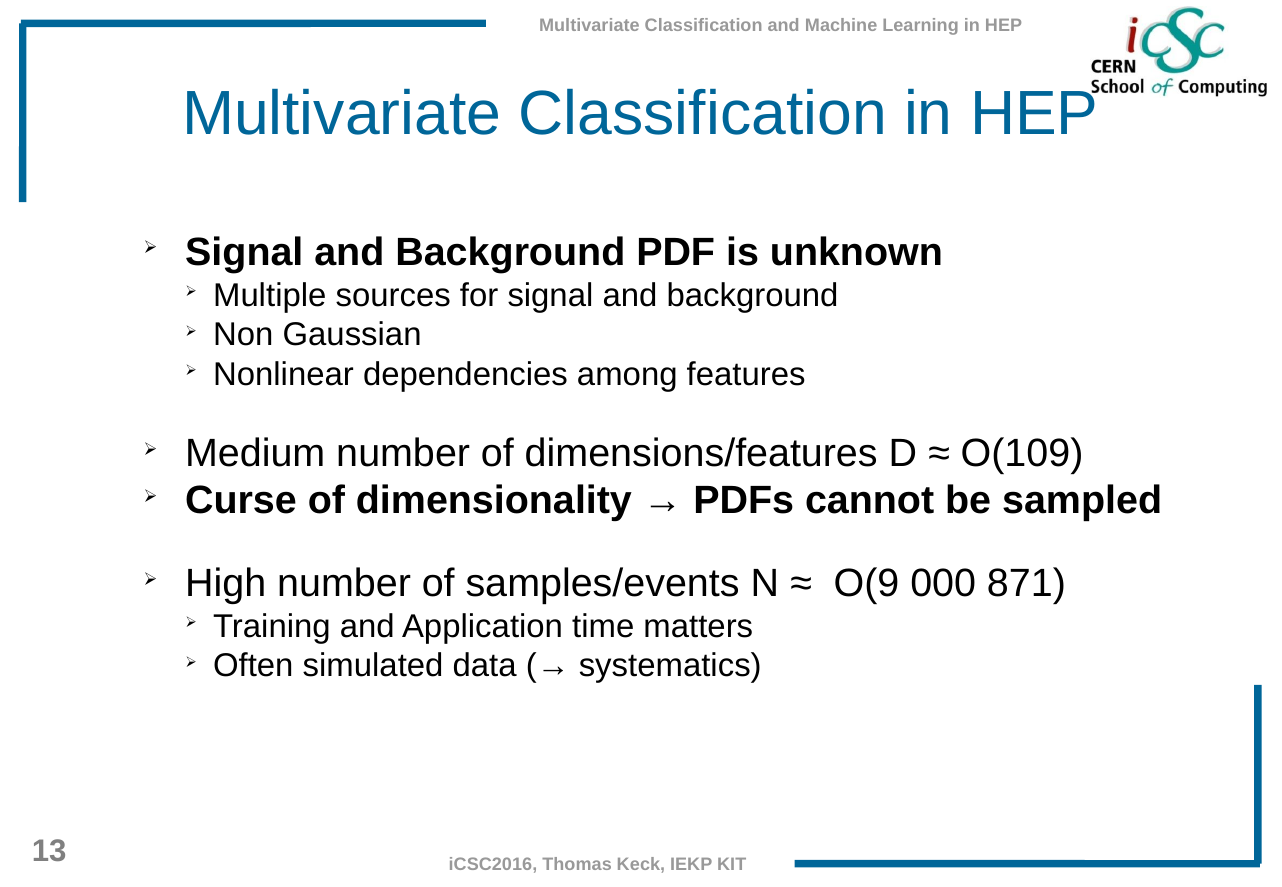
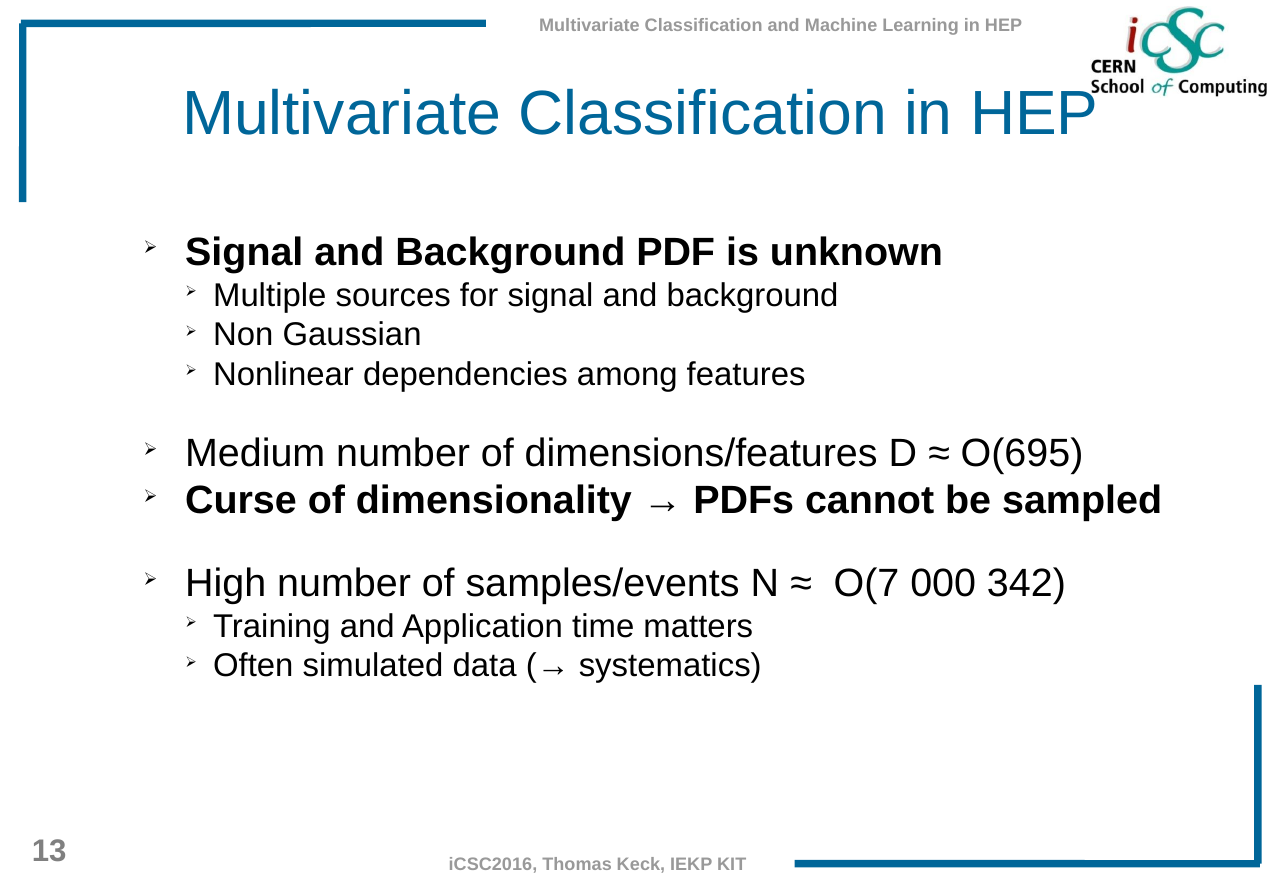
O(109: O(109 -> O(695 (1022, 454)
O(9: O(9 -> O(7 (866, 584)
871: 871 -> 342 (1026, 584)
